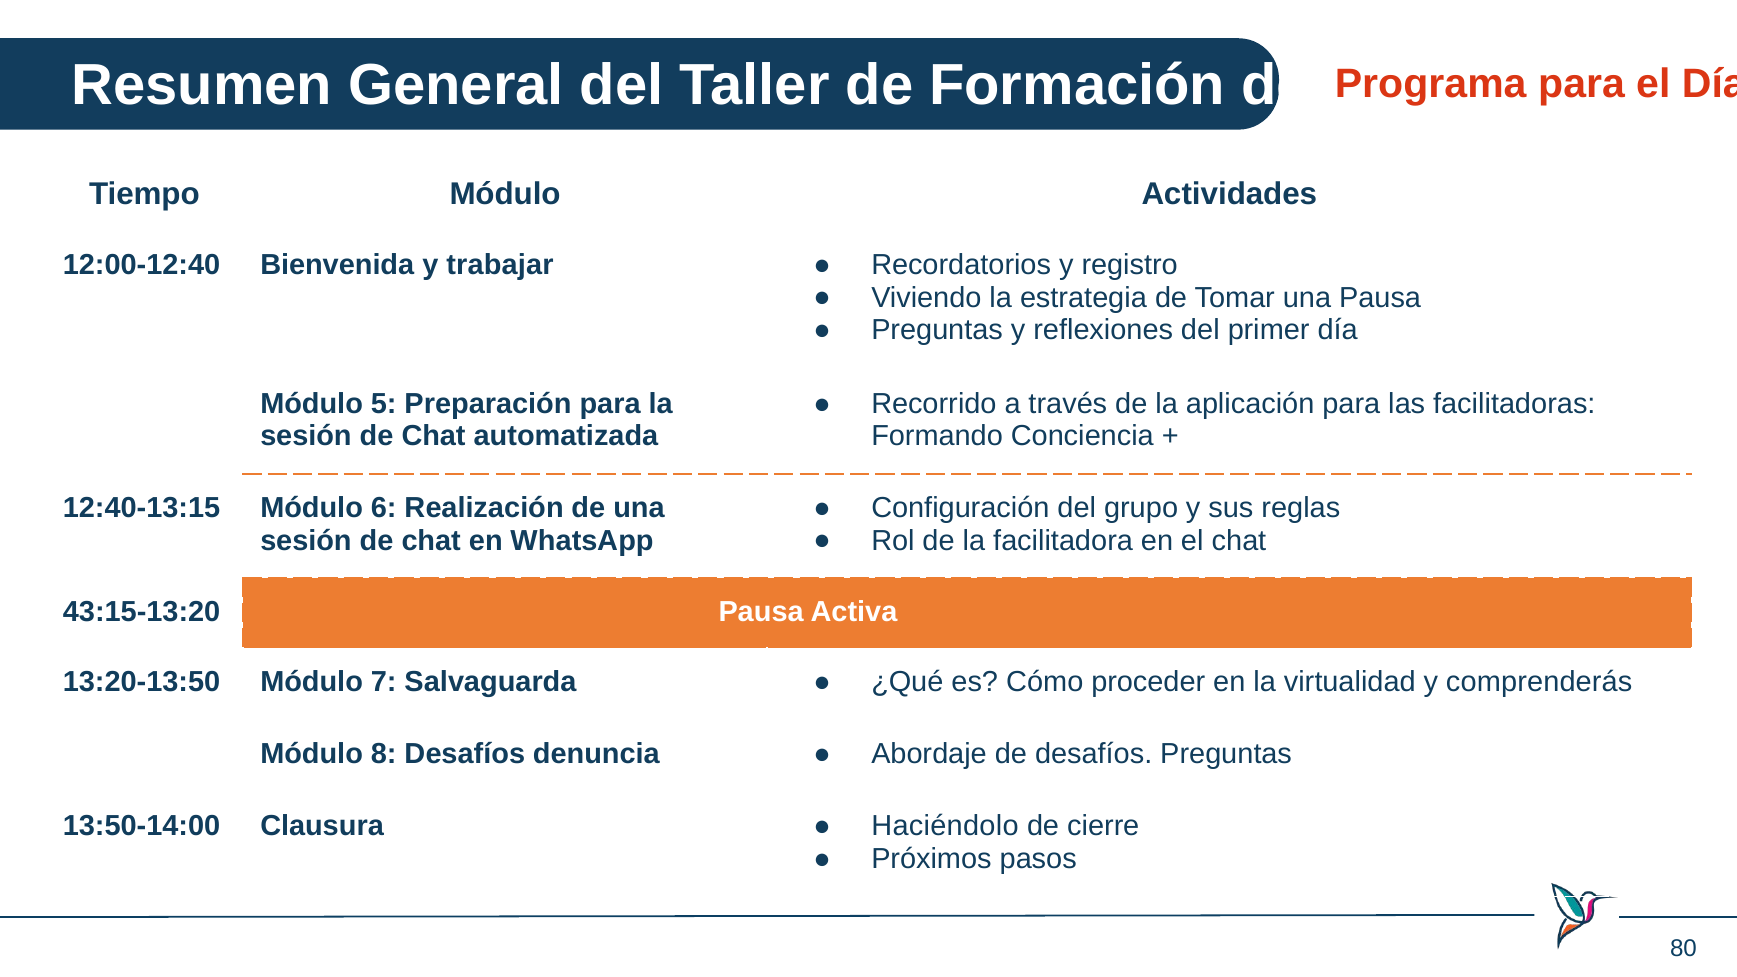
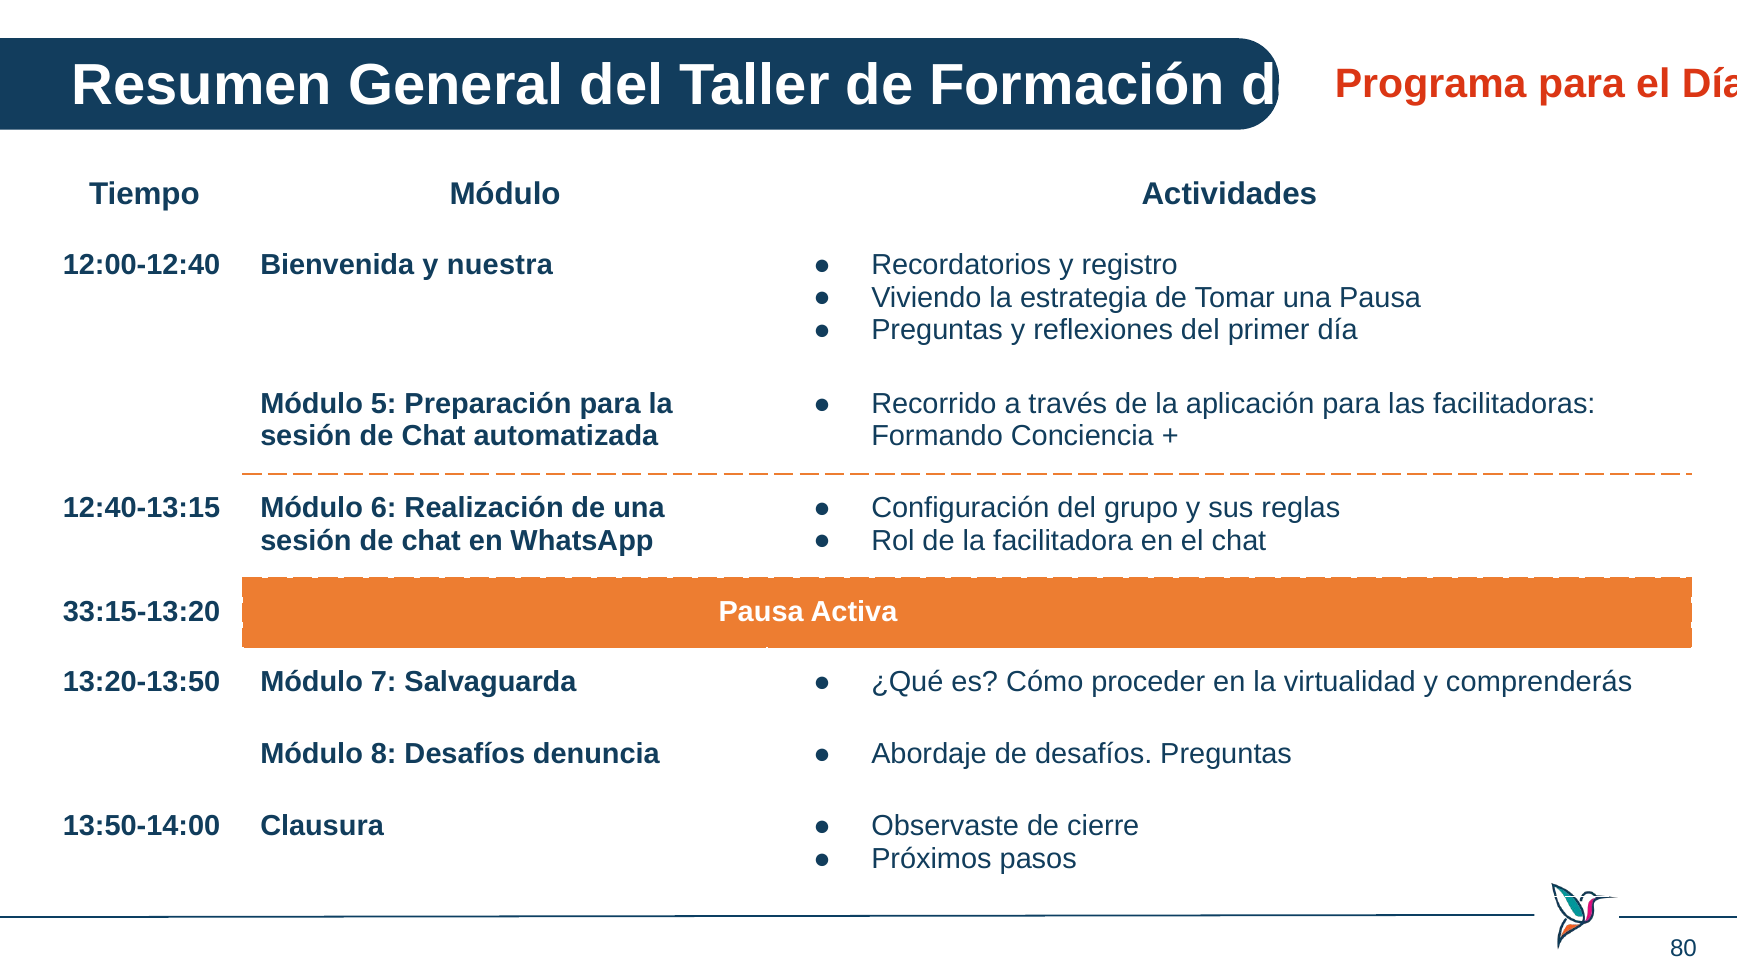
trabajar: trabajar -> nuestra (500, 265)
43:15-13:20: 43:15-13:20 -> 33:15-13:20 (142, 612)
Haciéndolo: Haciéndolo -> Observaste (945, 826)
